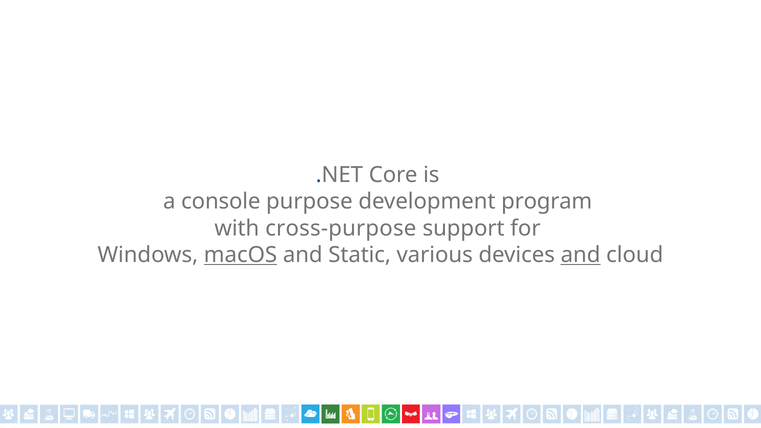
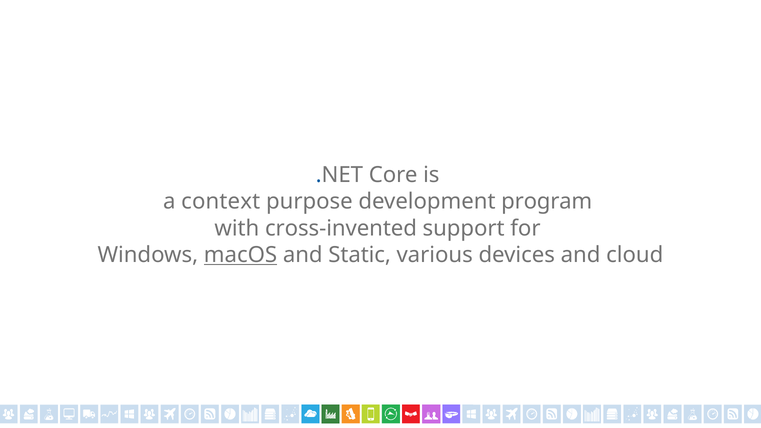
console: console -> context (221, 202)
cross-purpose: cross-purpose -> cross-invented (341, 228)
and underline: present -> none (581, 255)
